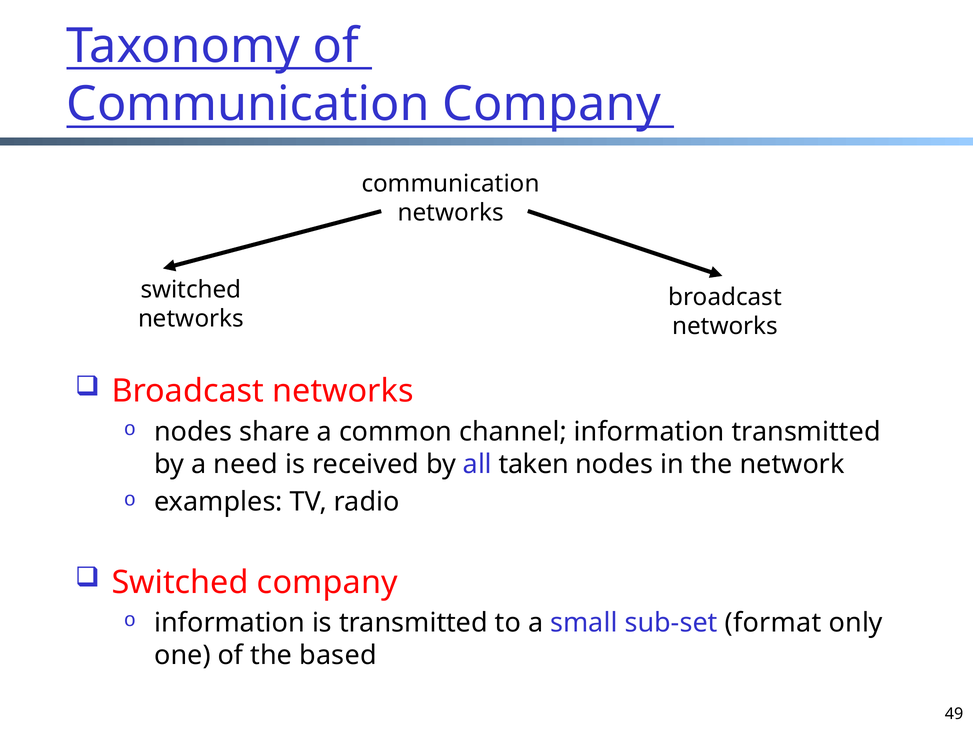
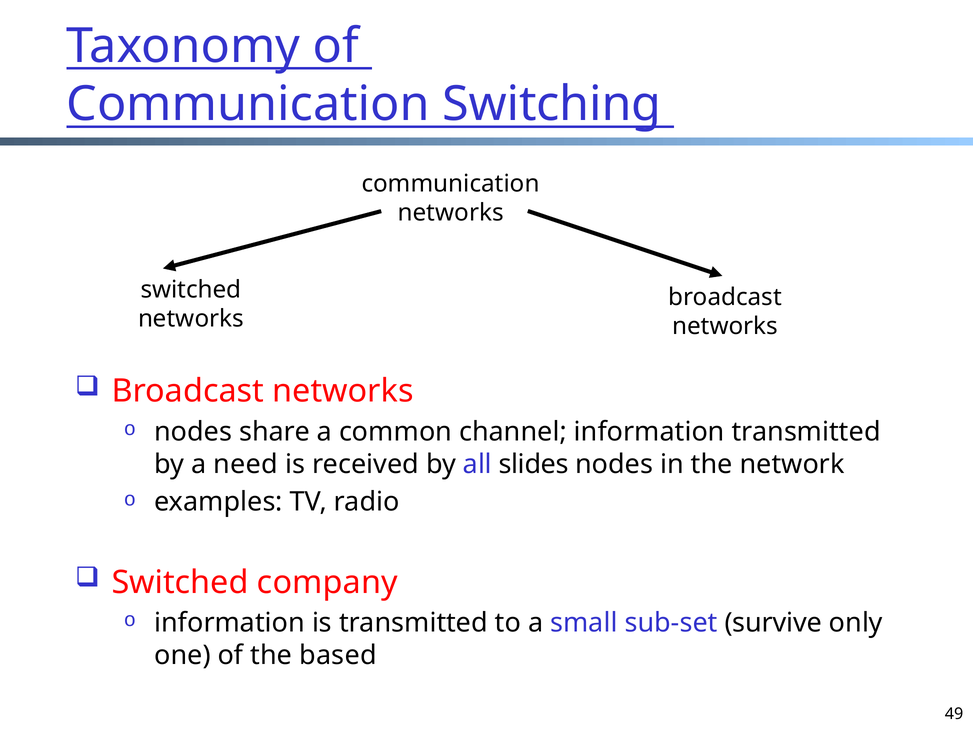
Communication Company: Company -> Switching (552, 104)
taken: taken -> slides (534, 464)
format: format -> survive (773, 623)
